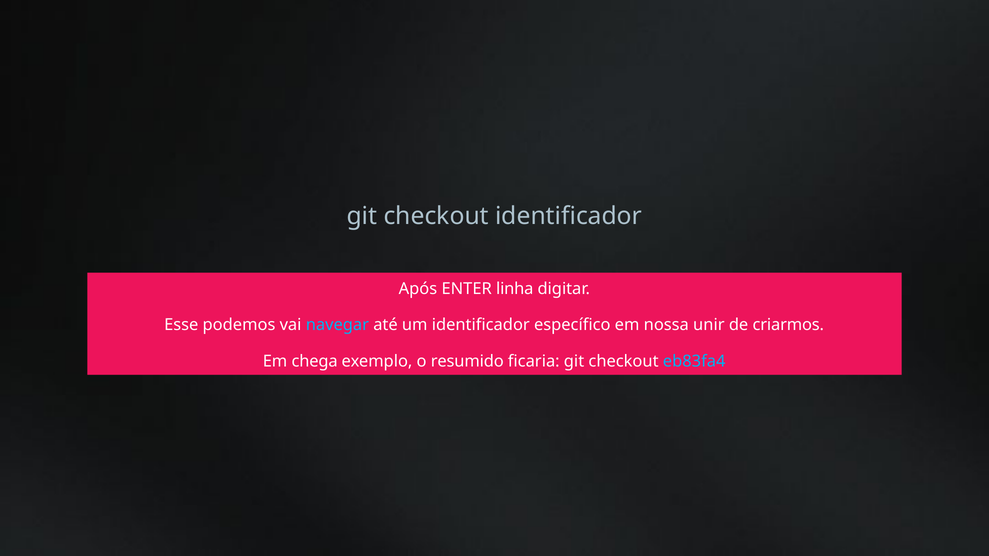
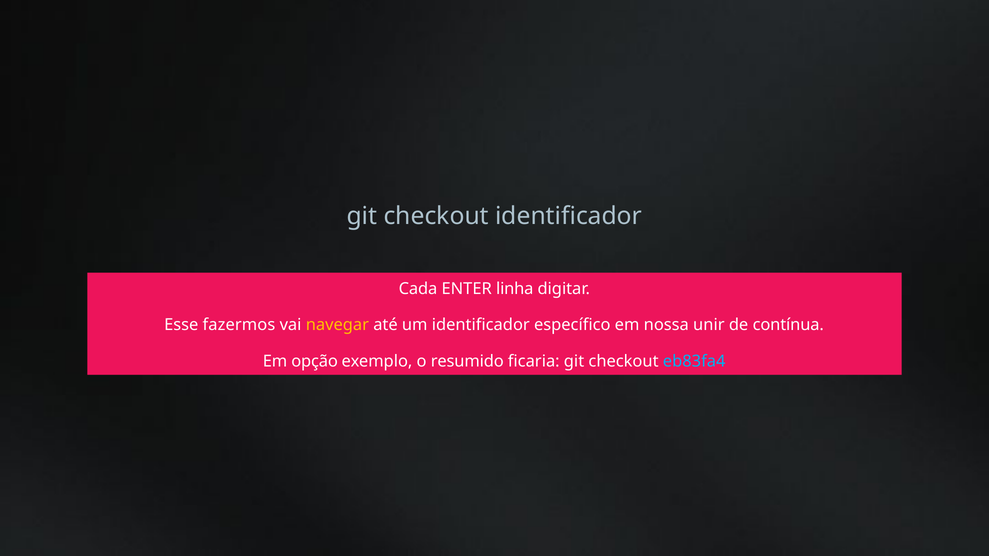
Após: Após -> Cada (418, 289)
podemos: podemos -> fazermos (239, 325)
navegar colour: light blue -> yellow (337, 325)
criarmos: criarmos -> contínua (788, 325)
chega: chega -> opção (315, 362)
